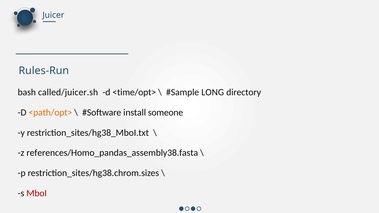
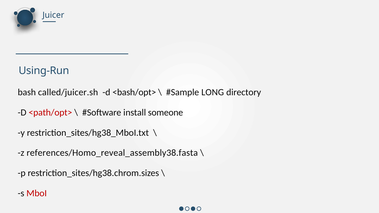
Rules-Run: Rules-Run -> Using-Run (44, 71)
<time/opt>: <time/opt> -> <bash/opt> (134, 92)
<path/opt> colour: orange -> red (50, 113)
references/Homo_pandas_assembly38.fasta: references/Homo_pandas_assembly38.fasta -> references/Homo_reveal_assembly38.fasta (112, 153)
